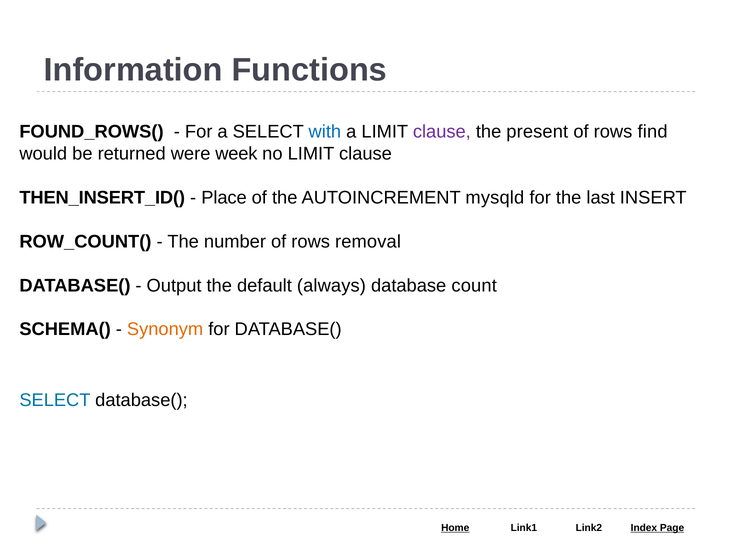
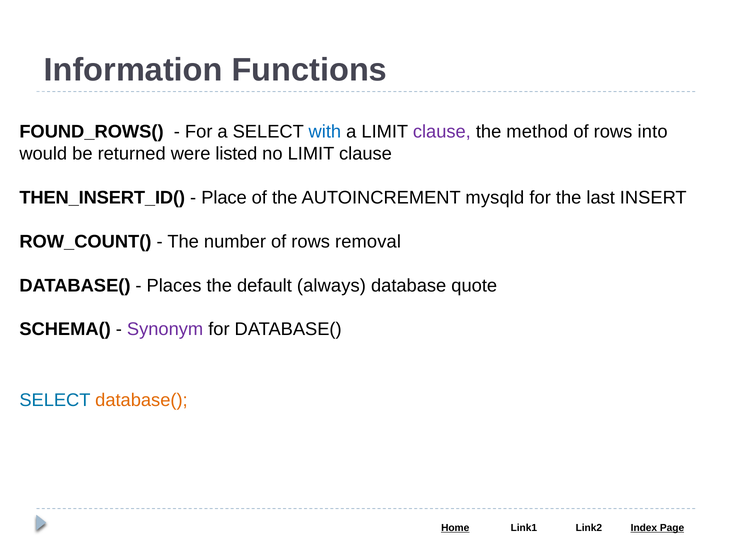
present: present -> method (537, 132)
find: find -> into (653, 132)
week: week -> listed (236, 154)
Output: Output -> Places (174, 285)
count: count -> quote (474, 285)
Synonym colour: orange -> purple (165, 329)
database( colour: black -> orange (141, 400)
